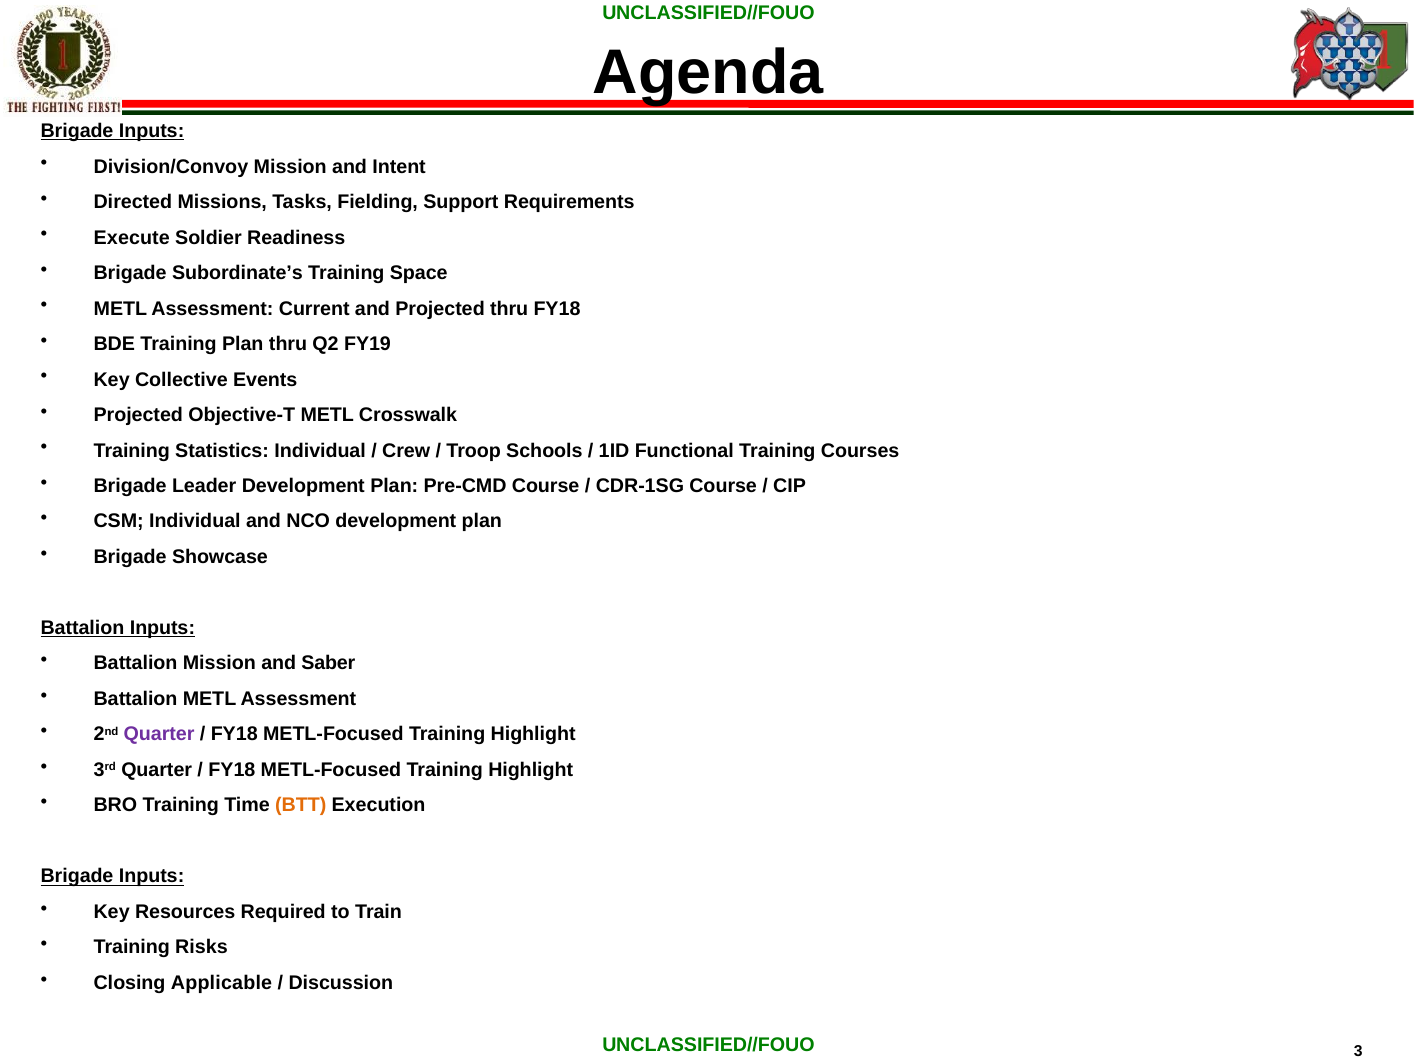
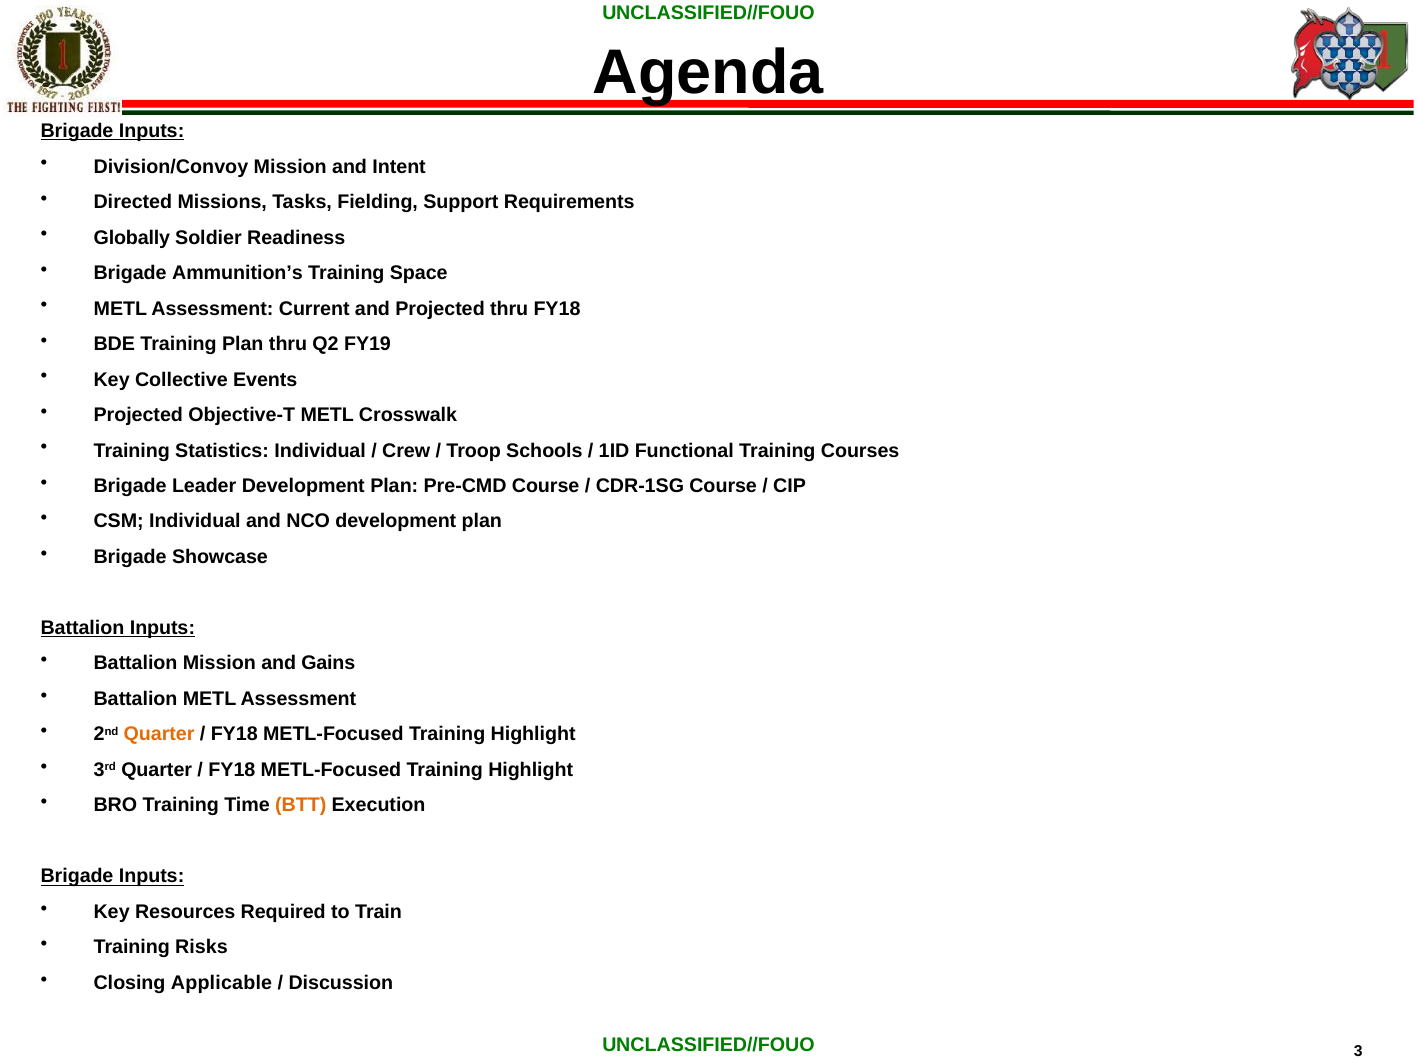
Execute: Execute -> Globally (132, 238)
Subordinate’s: Subordinate’s -> Ammunition’s (237, 273)
Saber: Saber -> Gains (328, 663)
Quarter colour: purple -> orange (159, 734)
